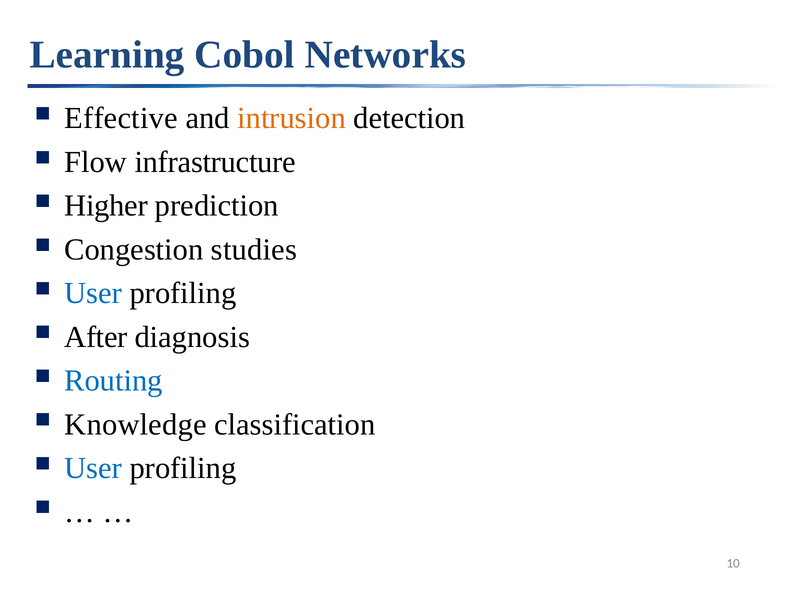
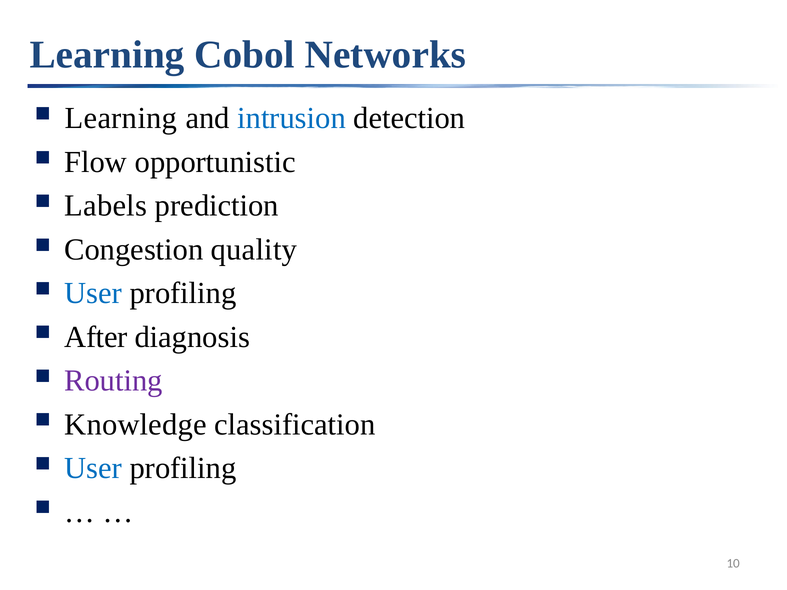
Effective: Effective -> Learning (121, 118)
intrusion colour: orange -> blue (292, 118)
infrastructure: infrastructure -> opportunistic (215, 162)
Higher: Higher -> Labels (106, 206)
studies: studies -> quality (254, 250)
Routing colour: blue -> purple (114, 381)
